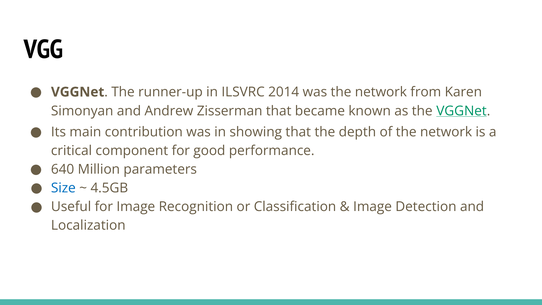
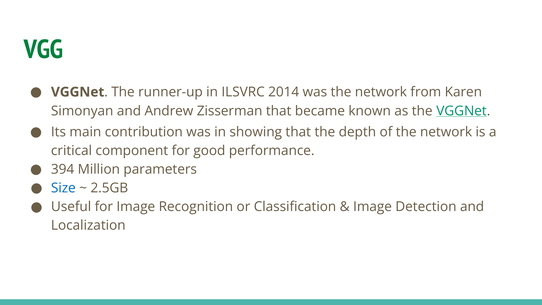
VGG colour: black -> green (44, 49)
640: 640 -> 394 (63, 169)
4.5GB: 4.5GB -> 2.5GB (109, 188)
